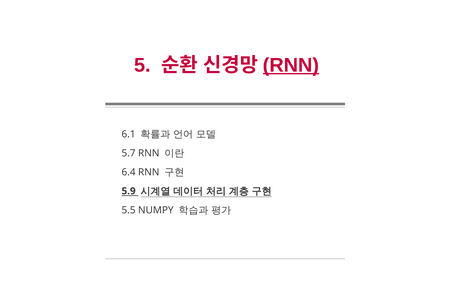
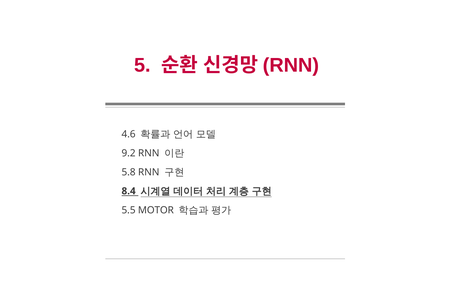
RNN underline: present -> none (291, 65)
6.1: 6.1 -> 4.6 (129, 134)
5.7: 5.7 -> 9.2 (129, 153)
6.4: 6.4 -> 5.8 (129, 172)
5.9: 5.9 -> 8.4 (129, 191)
NUMPY: NUMPY -> MOTOR (156, 210)
